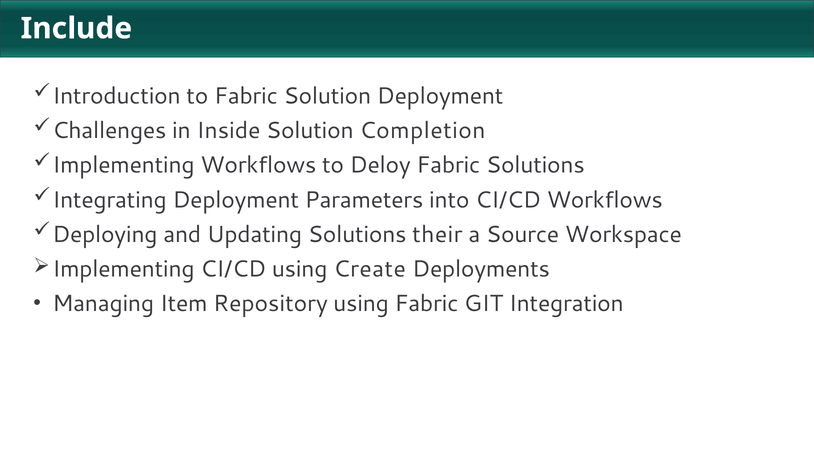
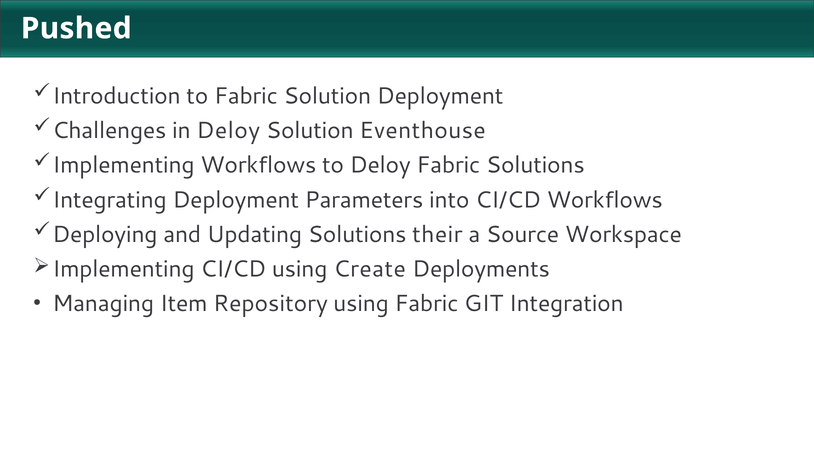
Include: Include -> Pushed (76, 28)
in Inside: Inside -> Deloy (228, 131)
Completion: Completion -> Eventhouse (423, 131)
